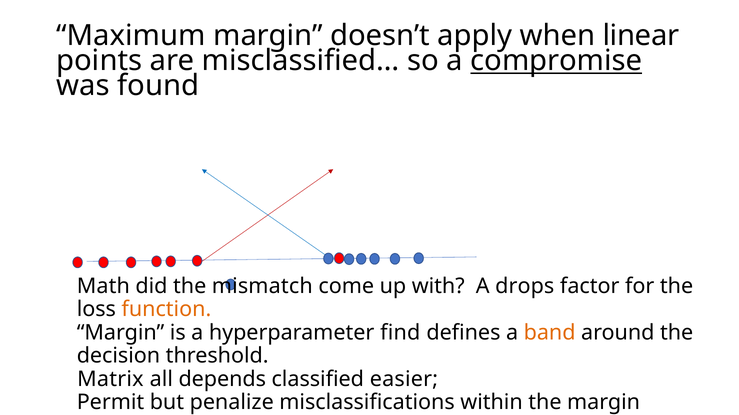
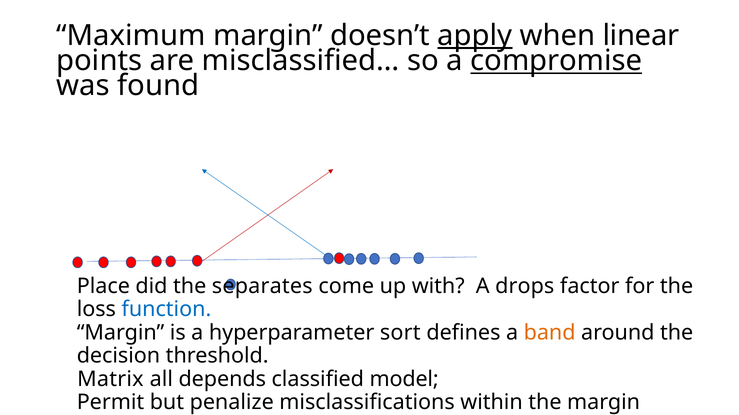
apply underline: none -> present (475, 35)
Math: Math -> Place (103, 286)
mismatch: mismatch -> separates (262, 286)
function colour: orange -> blue (166, 310)
find: find -> sort (400, 333)
easier: easier -> model (404, 380)
